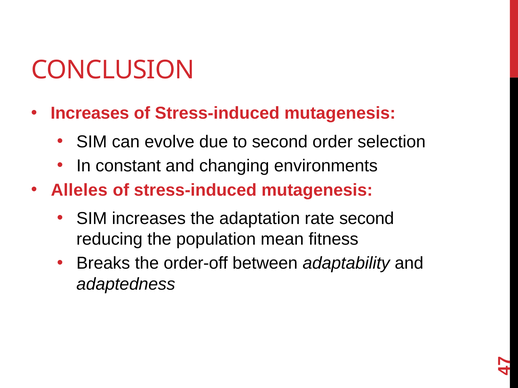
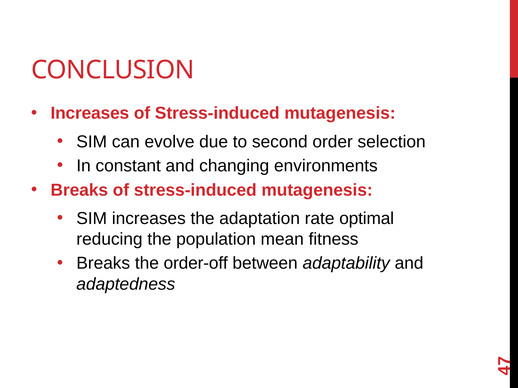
Alleles: Alleles -> Breaks (79, 190)
rate second: second -> optimal (367, 219)
